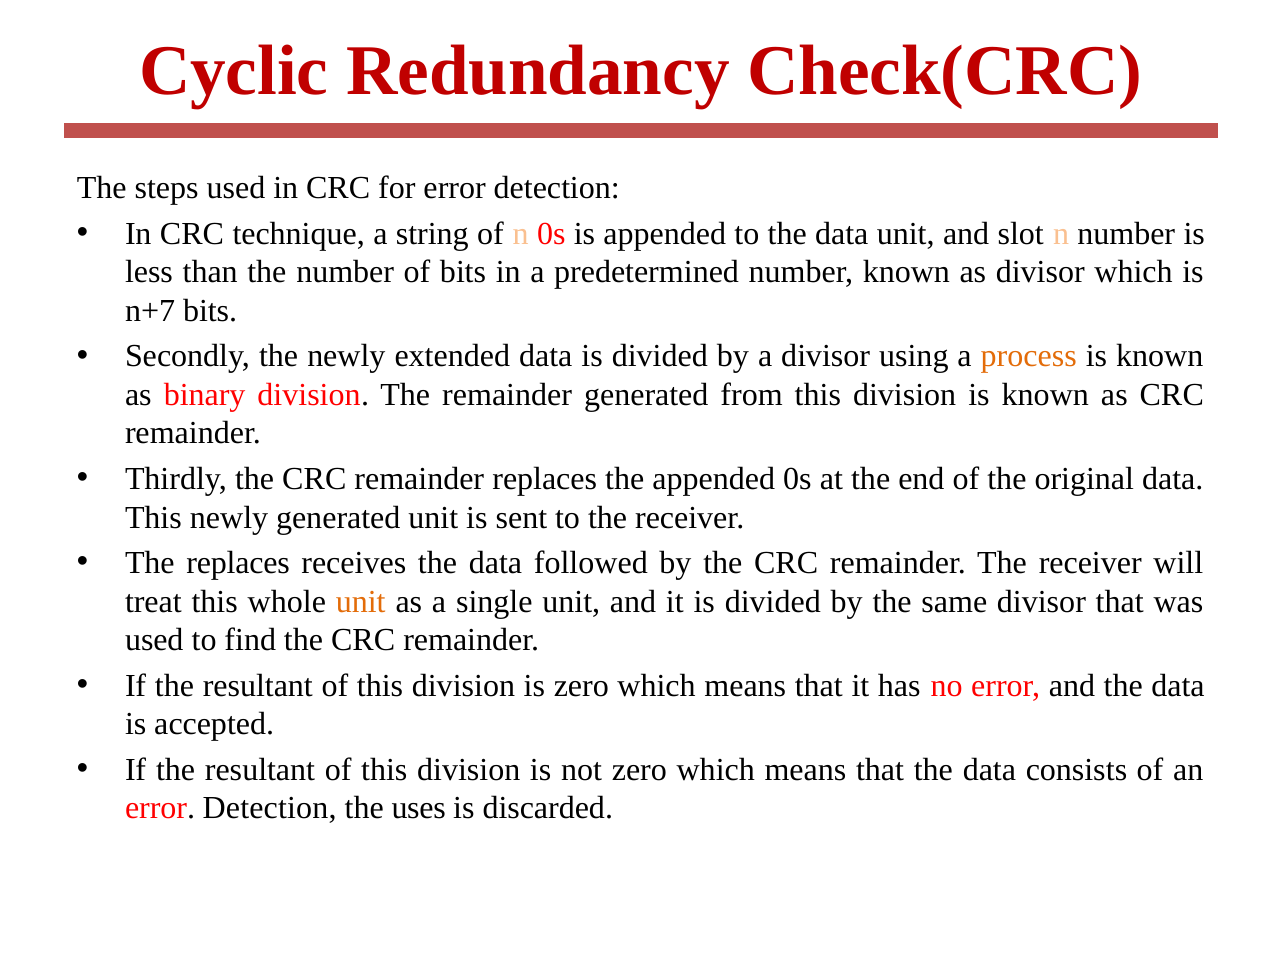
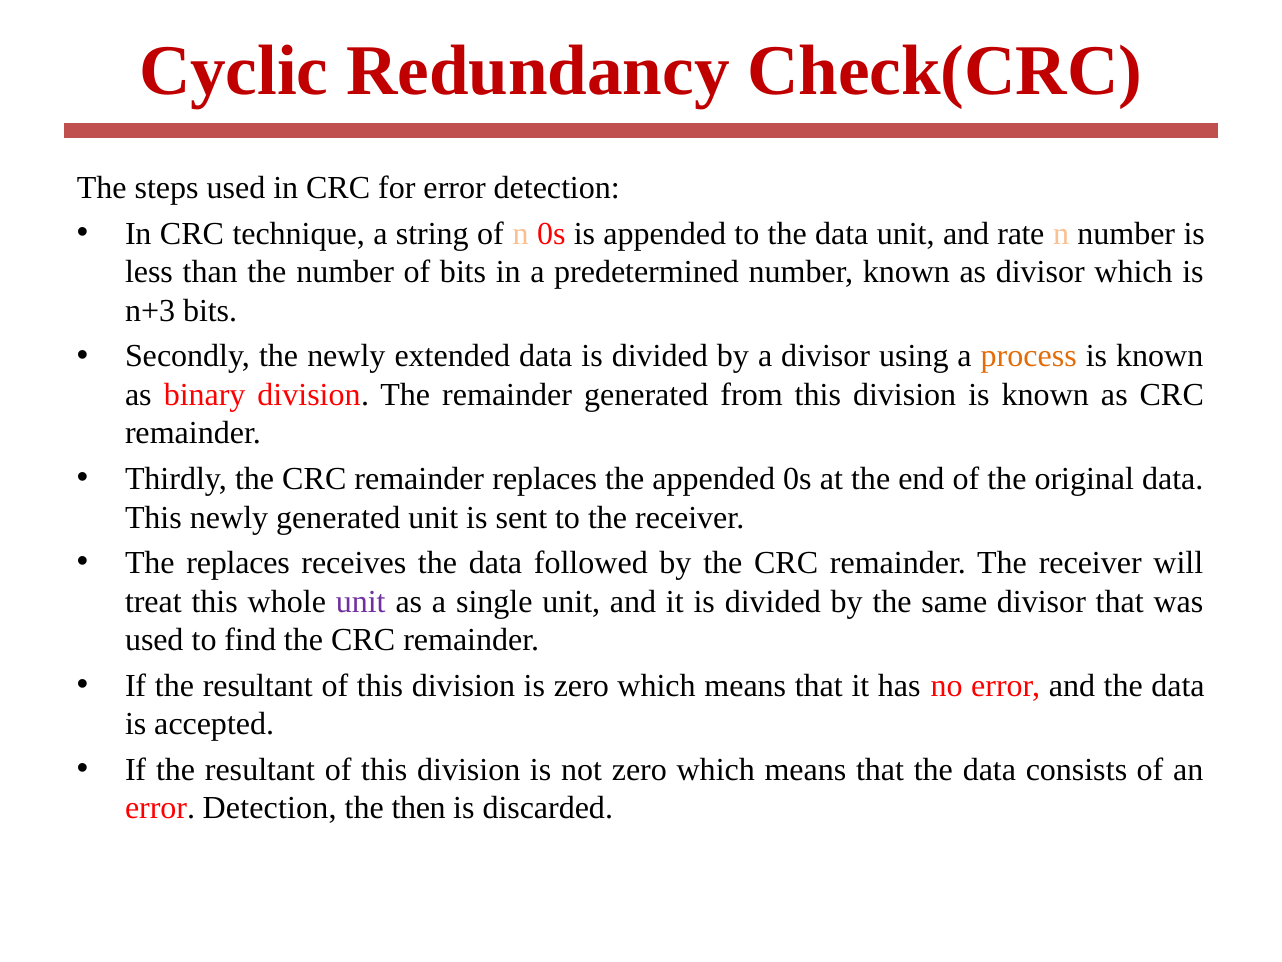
slot: slot -> rate (1021, 234)
n+7: n+7 -> n+3 (150, 311)
unit colour: orange -> purple (361, 601)
uses: uses -> then (419, 808)
